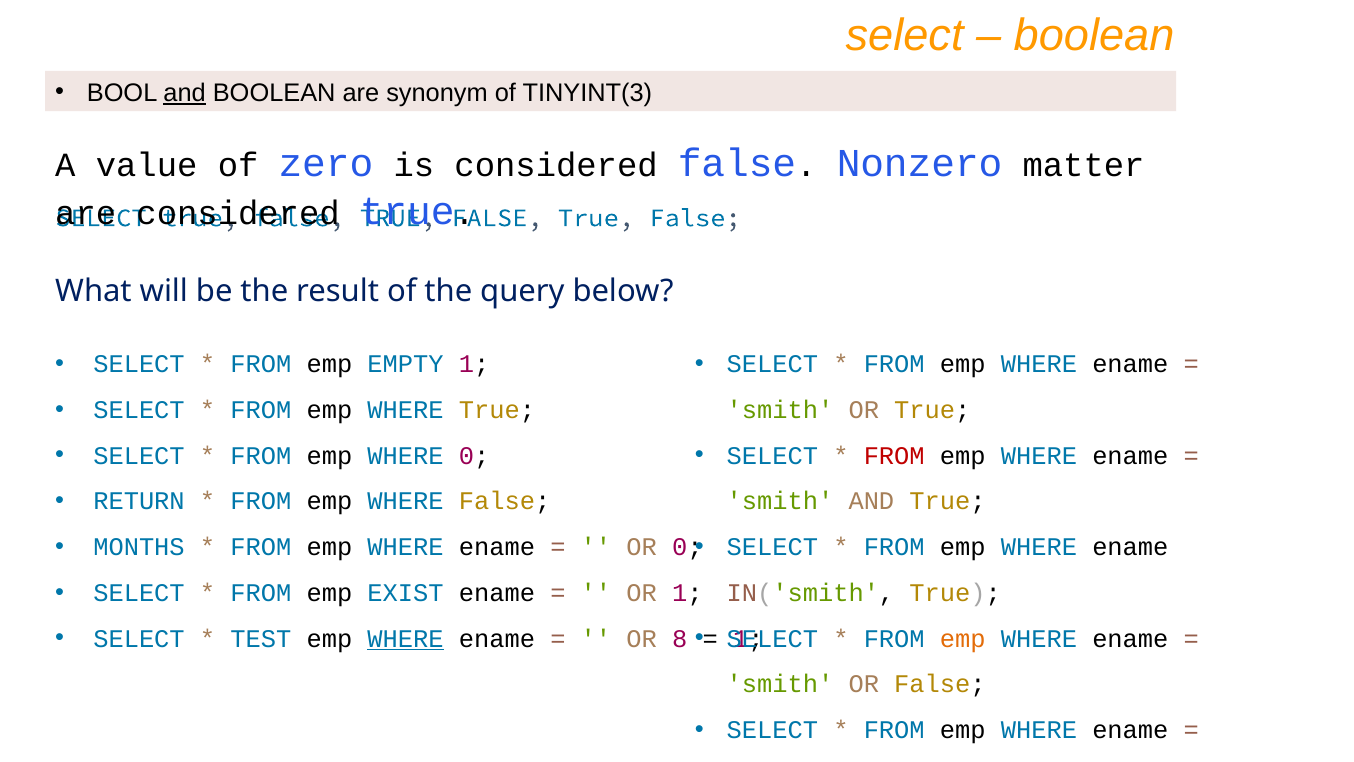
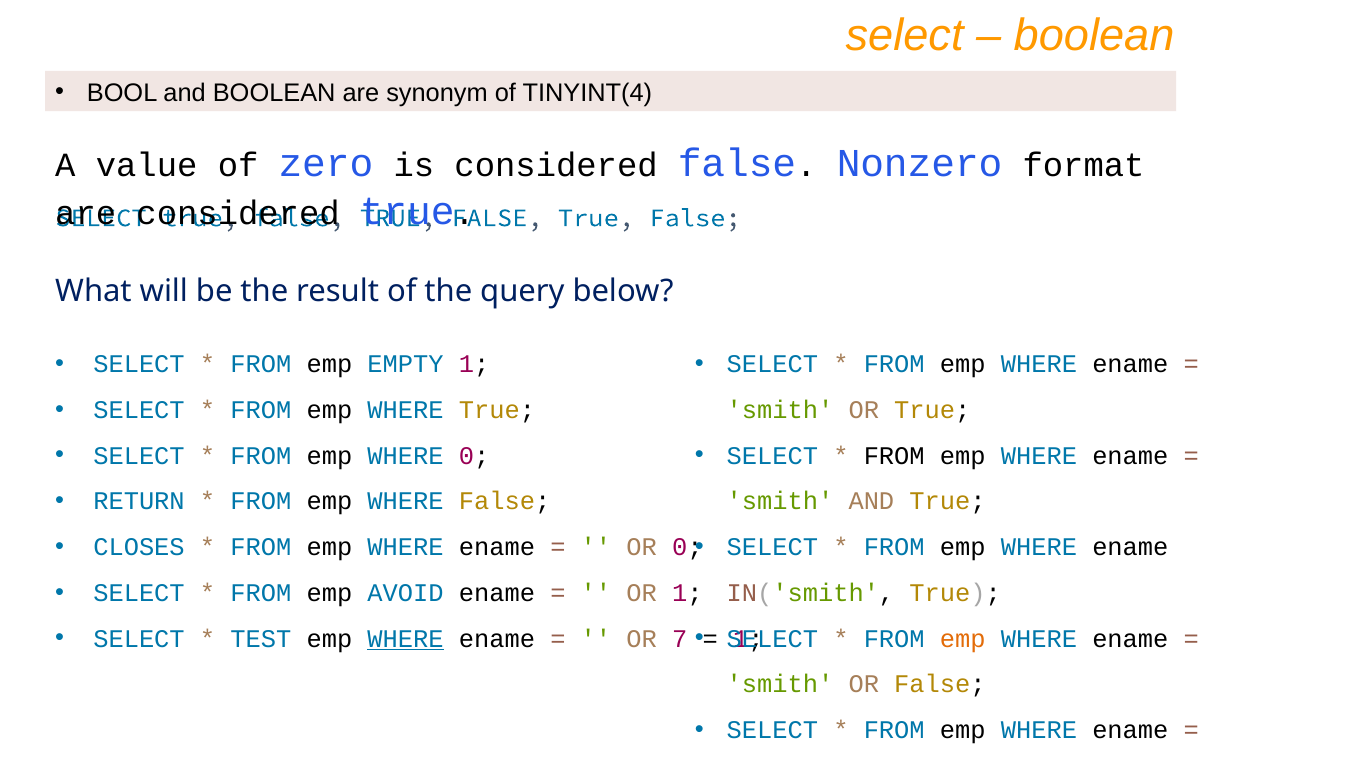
and underline: present -> none (185, 93)
TINYINT(3: TINYINT(3 -> TINYINT(4 (587, 93)
matter: matter -> format (1084, 166)
FROM colour: red -> black (894, 456)
MONTHS: MONTHS -> CLOSES (139, 547)
EXIST: EXIST -> AVOID (406, 593)
8: 8 -> 7 (680, 638)
